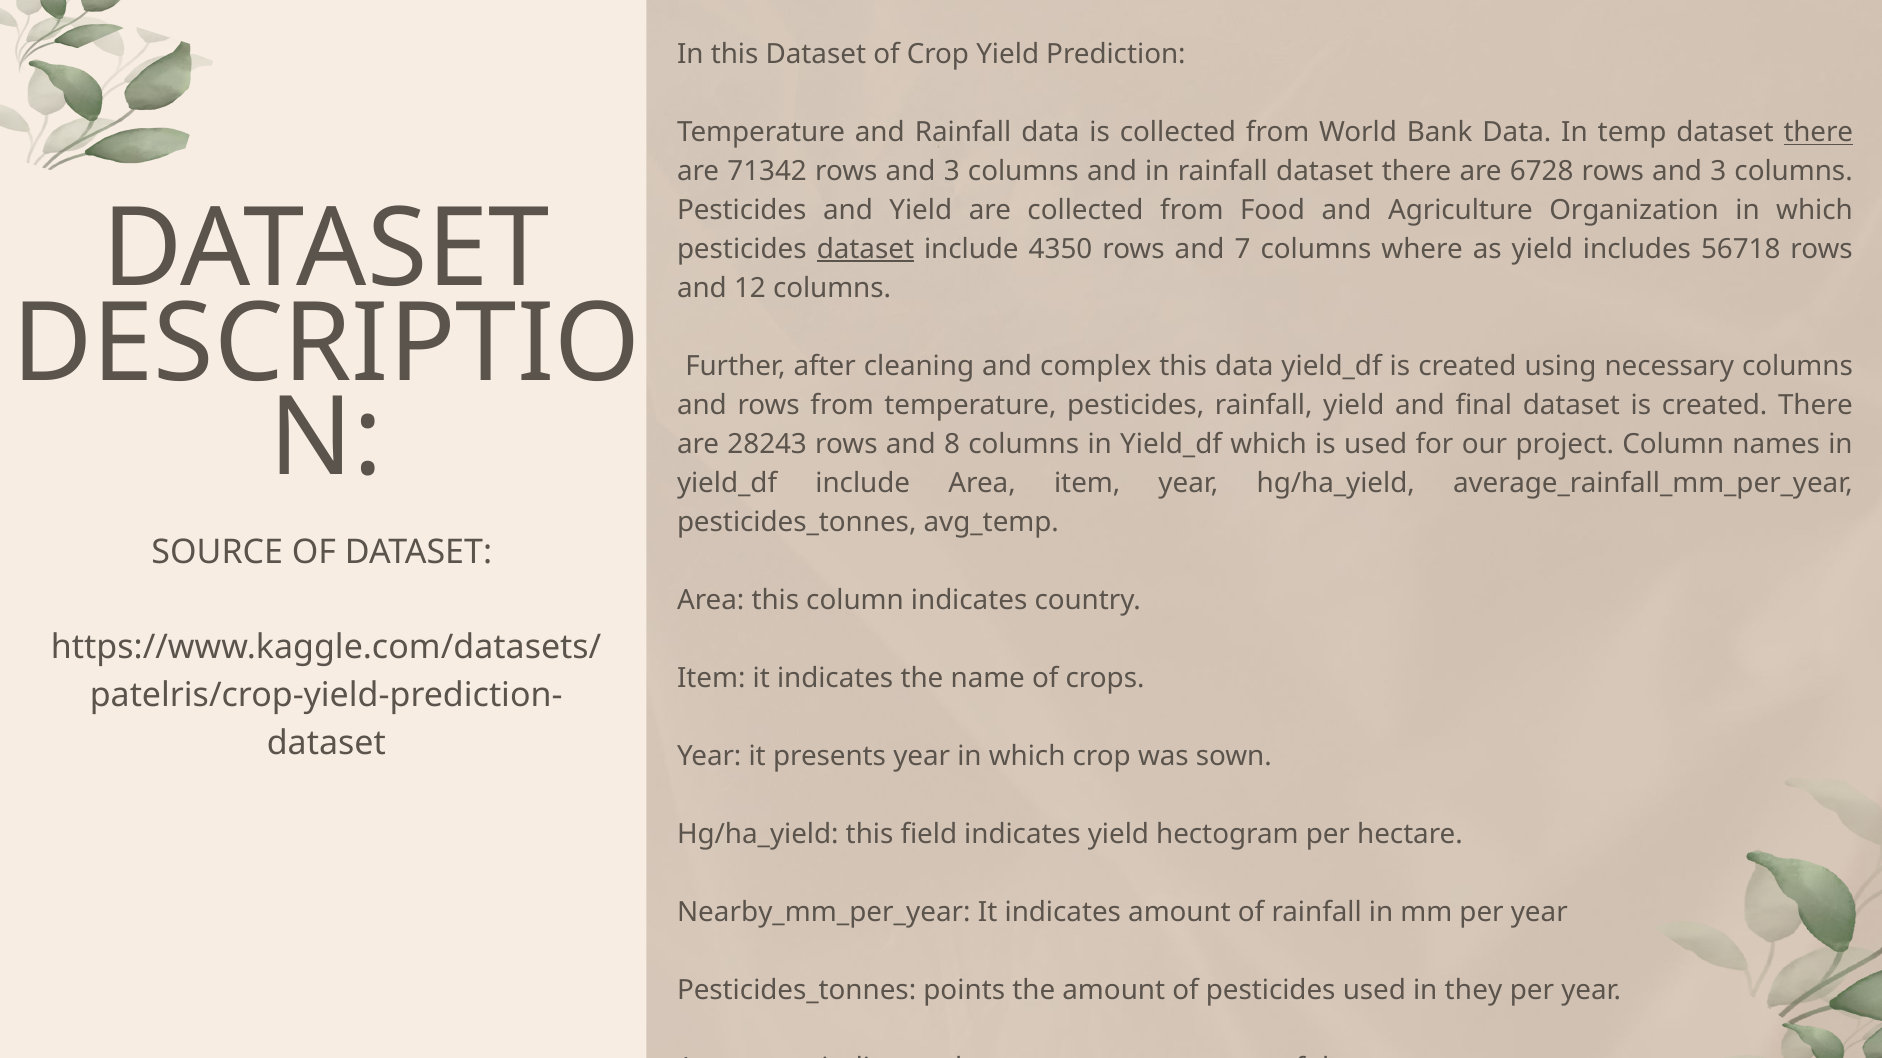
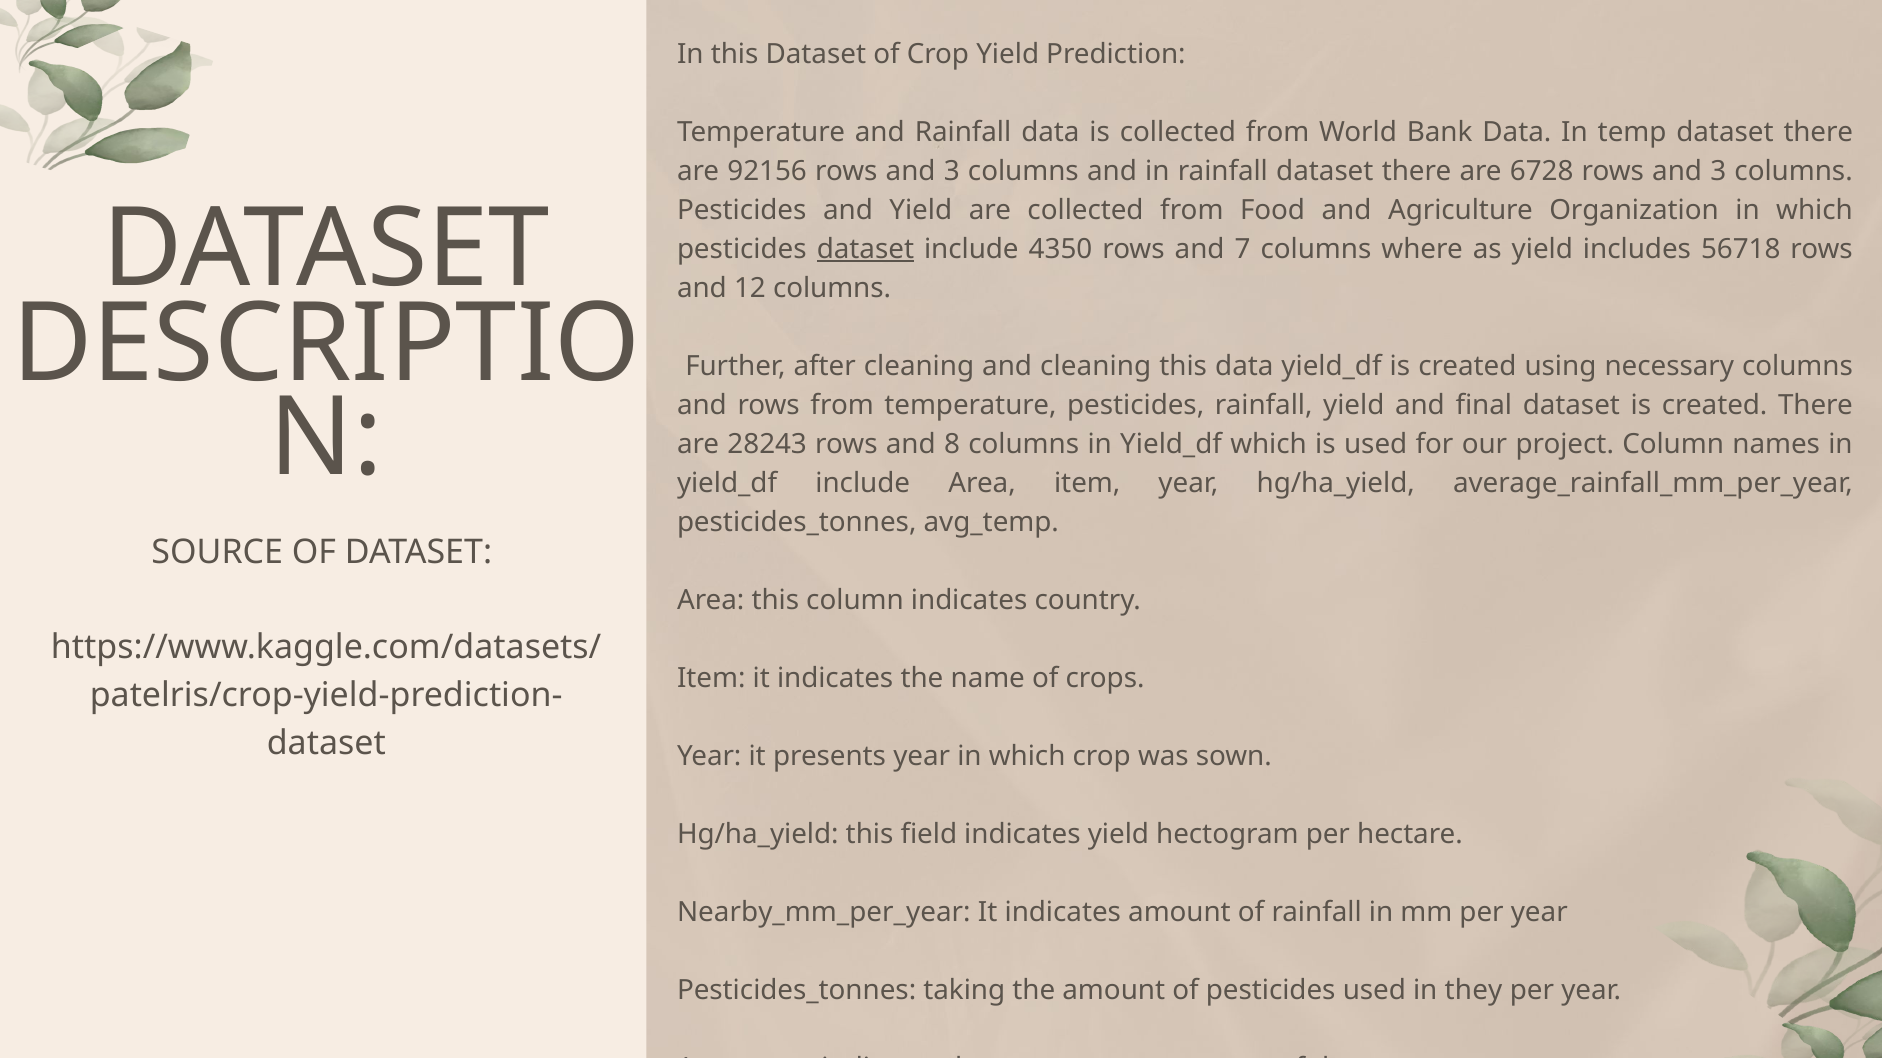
there underline: present -> none (1818, 132)
71342: 71342 -> 92156 (767, 171)
and complex: complex -> cleaning (1096, 367)
points: points -> taking (964, 991)
